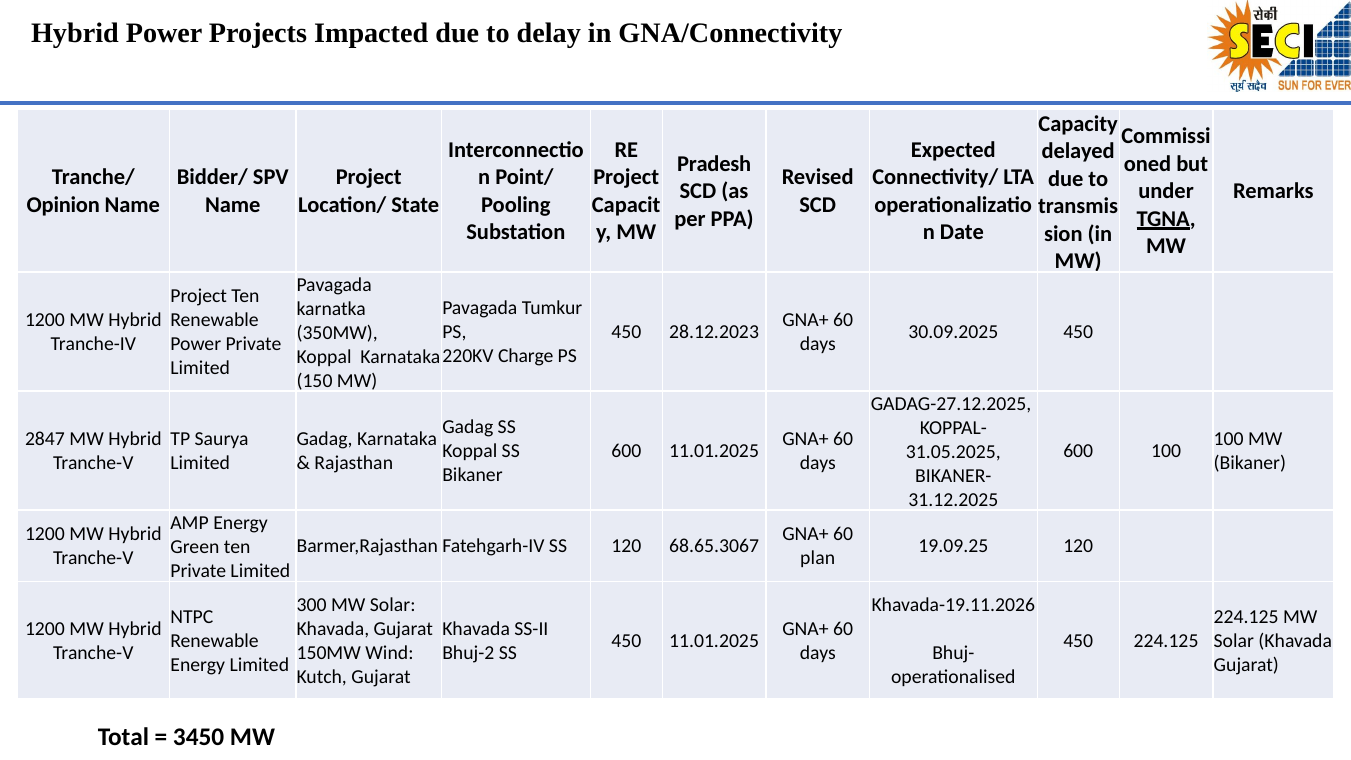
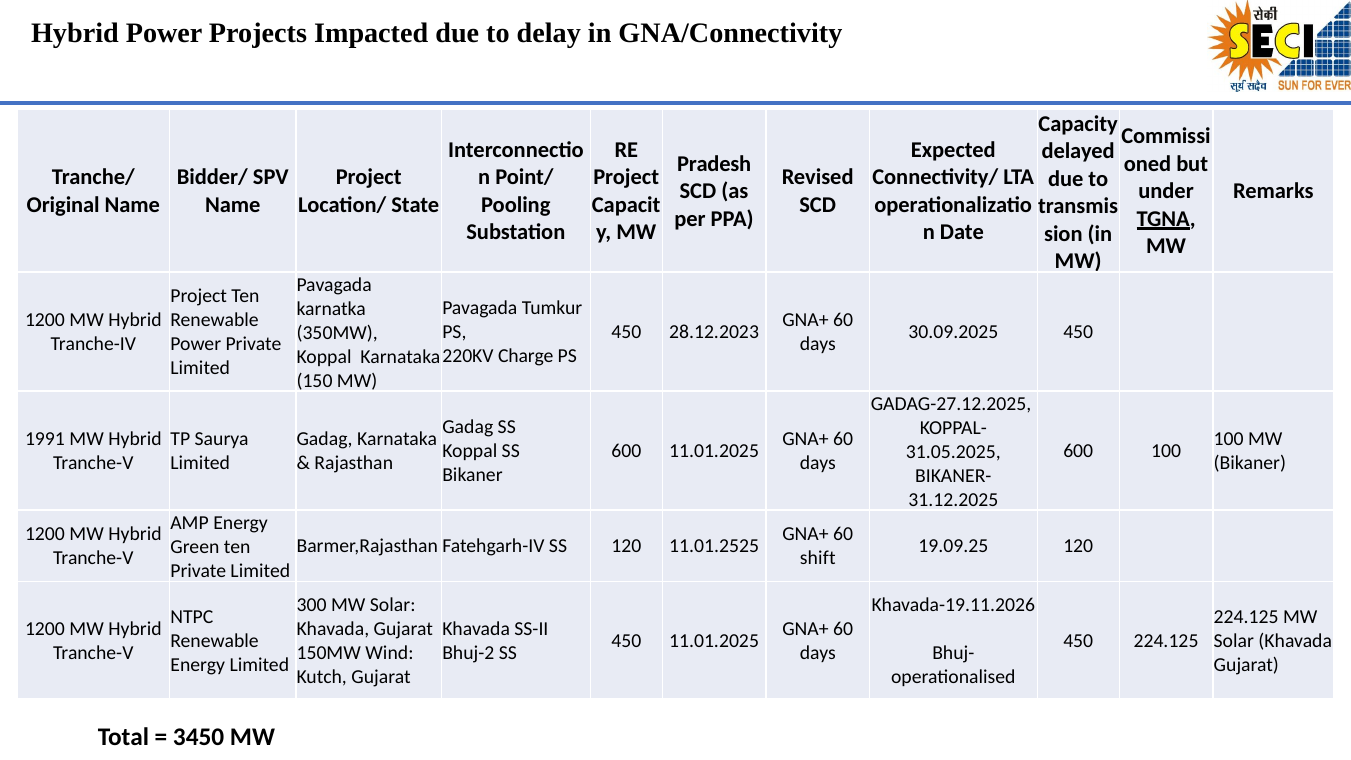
Opinion: Opinion -> Original (63, 205)
2847: 2847 -> 1991 (45, 439)
68.65.3067: 68.65.3067 -> 11.01.2525 (714, 546)
plan: plan -> shift (818, 558)
